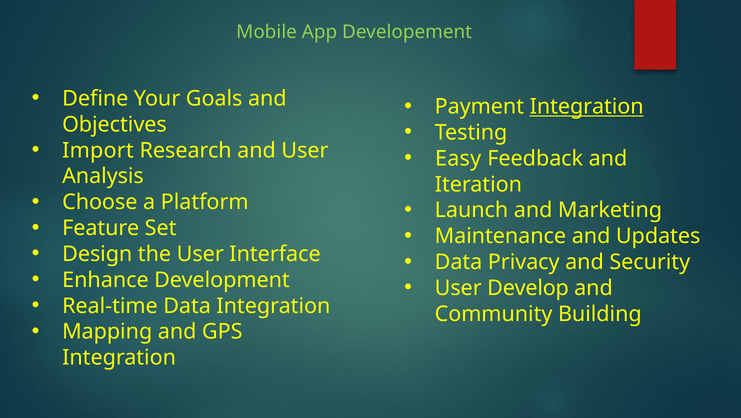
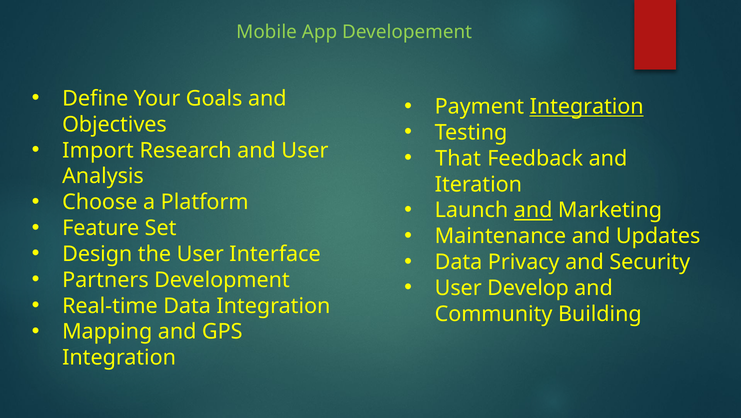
Easy: Easy -> That (458, 158)
and underline: none -> present (533, 210)
Enhance: Enhance -> Partners (105, 280)
